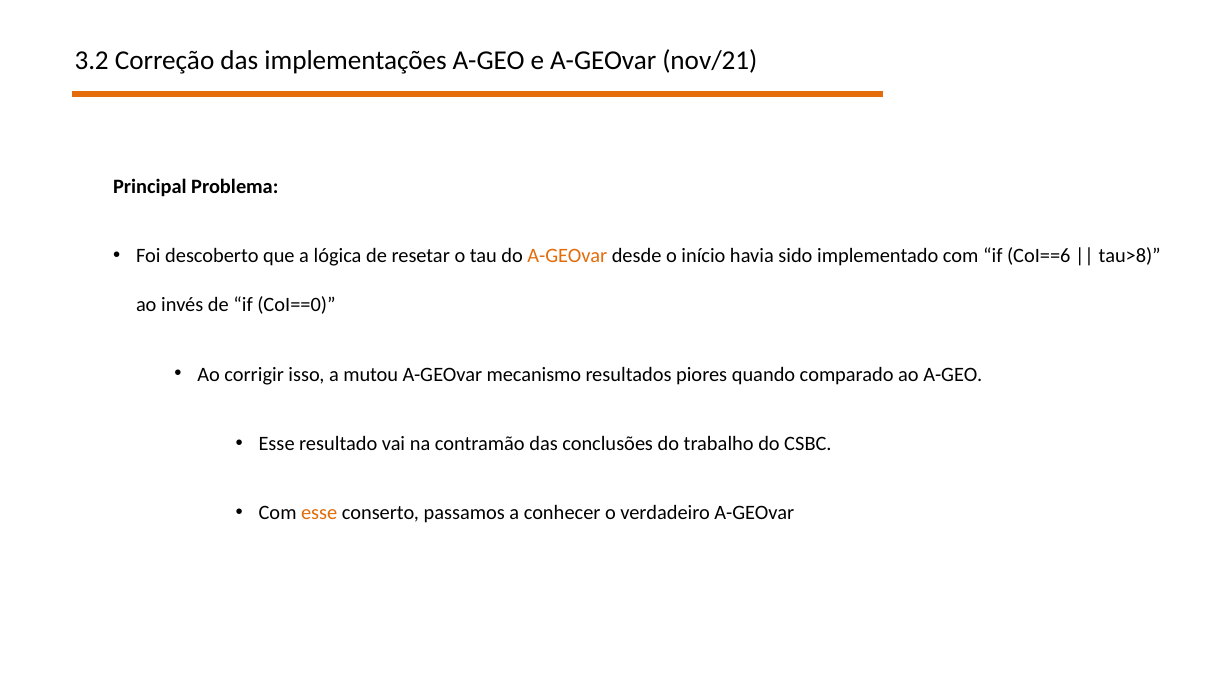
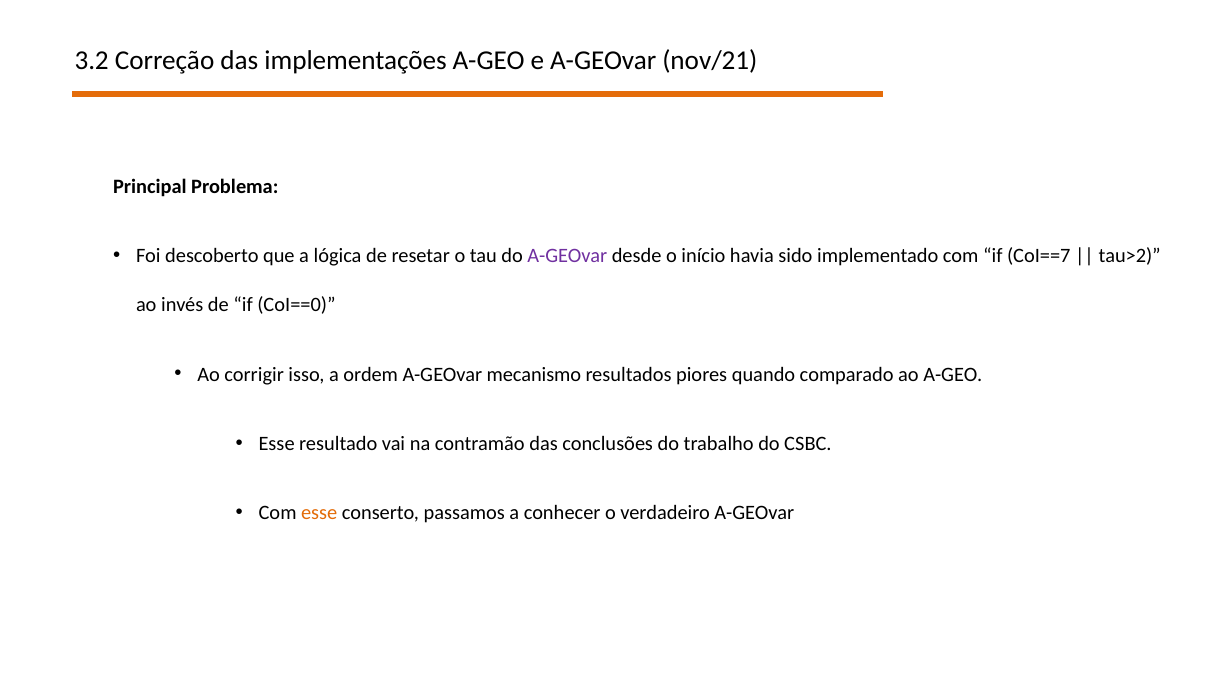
A-GEOvar colour: orange -> purple (567, 256)
CoI==6: CoI==6 -> CoI==7 (1039, 256)
tau>8: tau>8 -> tau>2 (1130, 256)
mutou: mutou -> ordem (371, 374)
